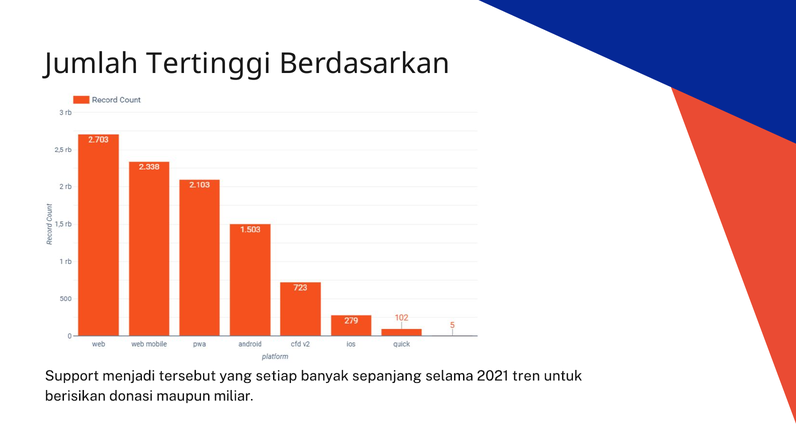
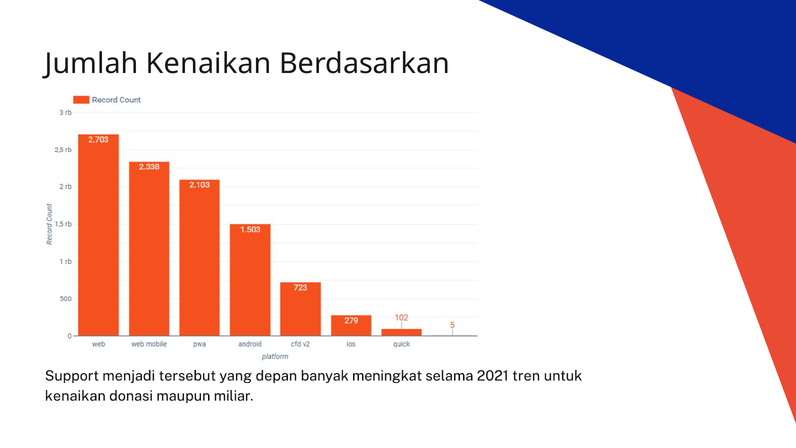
Jumlah Tertinggi: Tertinggi -> Kenaikan (209, 64)
setiap: setiap -> depan (276, 376)
sepanjang: sepanjang -> meningkat (387, 376)
berisikan: berisikan -> kenaikan (75, 396)
